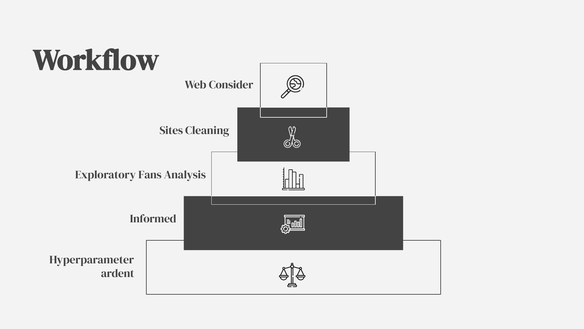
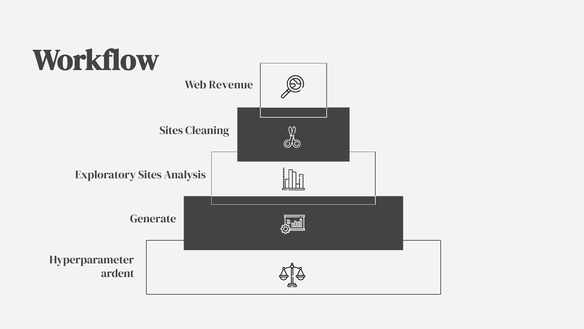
Consider: Consider -> Revenue (231, 85)
Exploratory Fans: Fans -> Sites (150, 174)
Informed: Informed -> Generate (153, 218)
